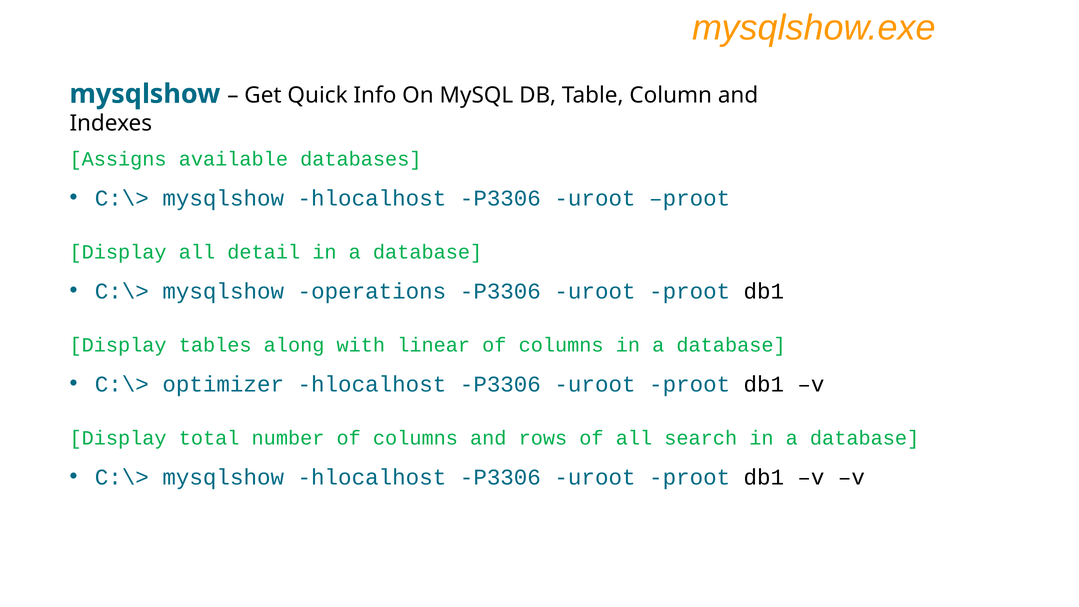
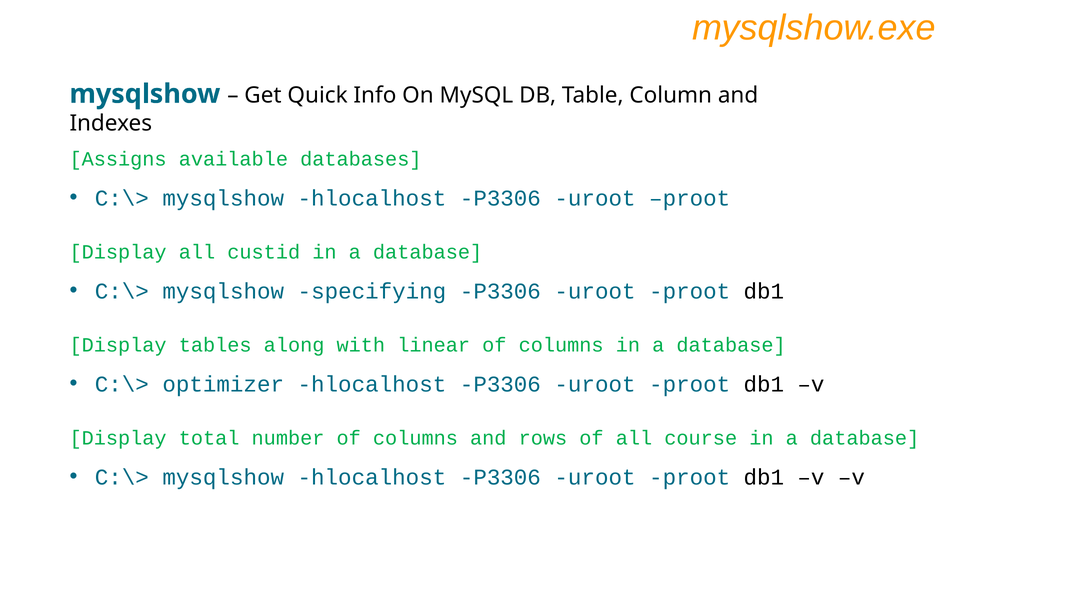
detail: detail -> custid (264, 252)
operations: operations -> specifying (372, 291)
search: search -> course (701, 438)
